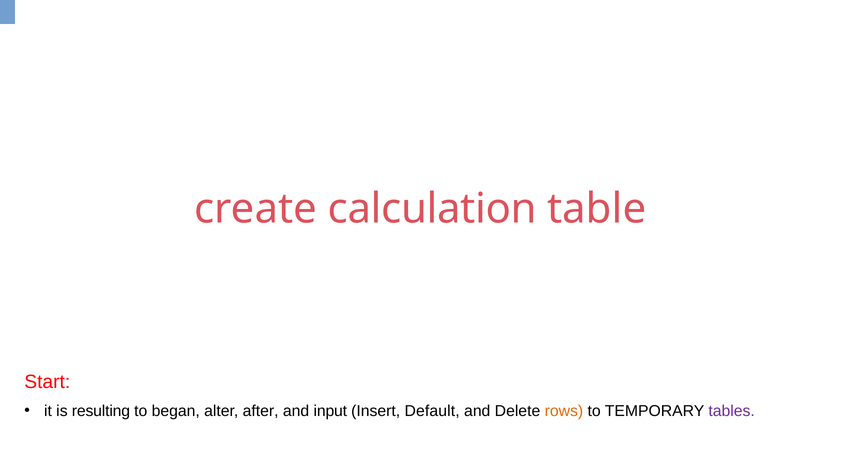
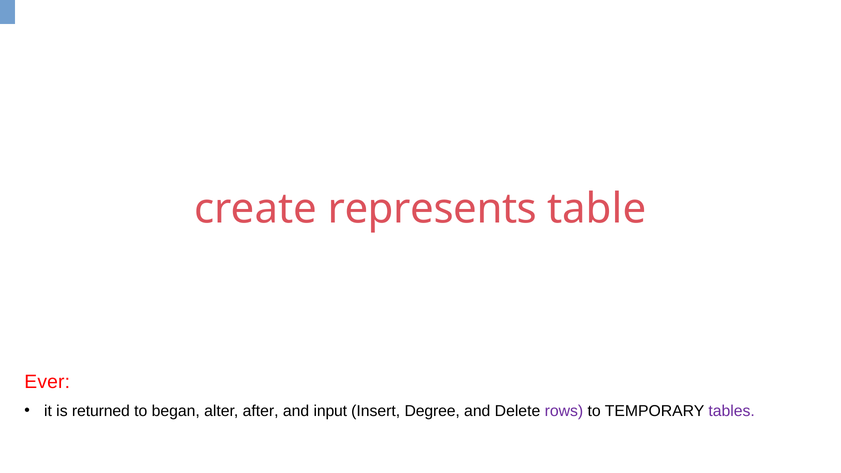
calculation: calculation -> represents (432, 209)
Start: Start -> Ever (47, 382)
resulting: resulting -> returned (101, 411)
Default: Default -> Degree (432, 411)
rows colour: orange -> purple (564, 411)
